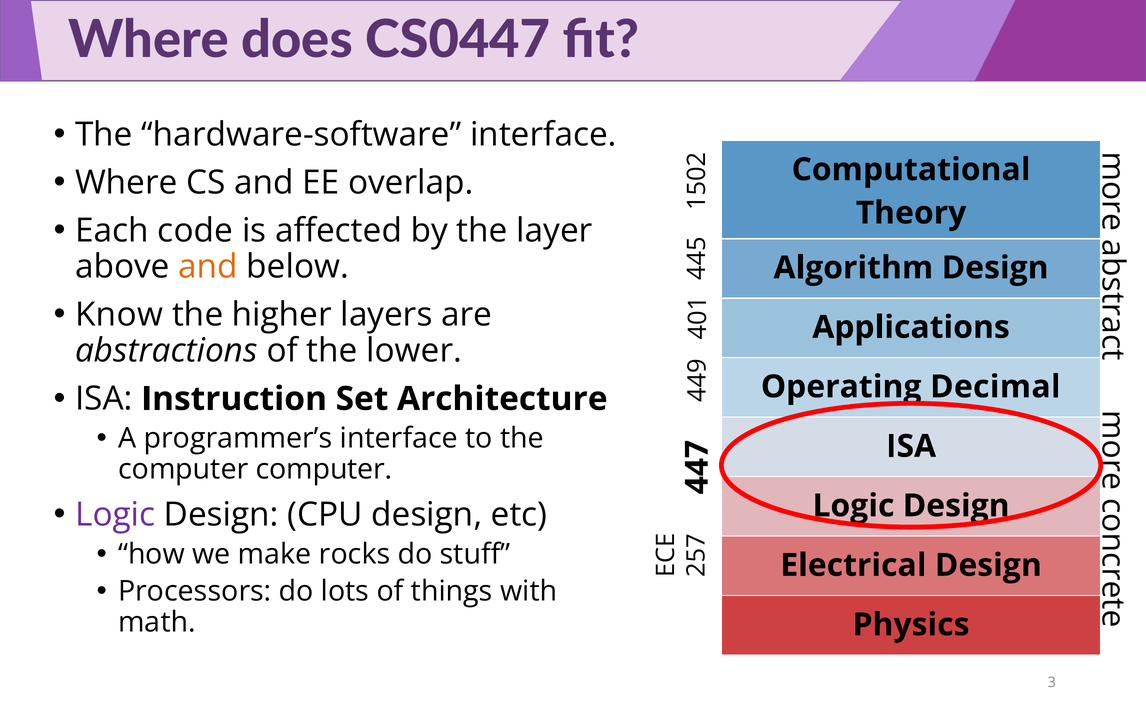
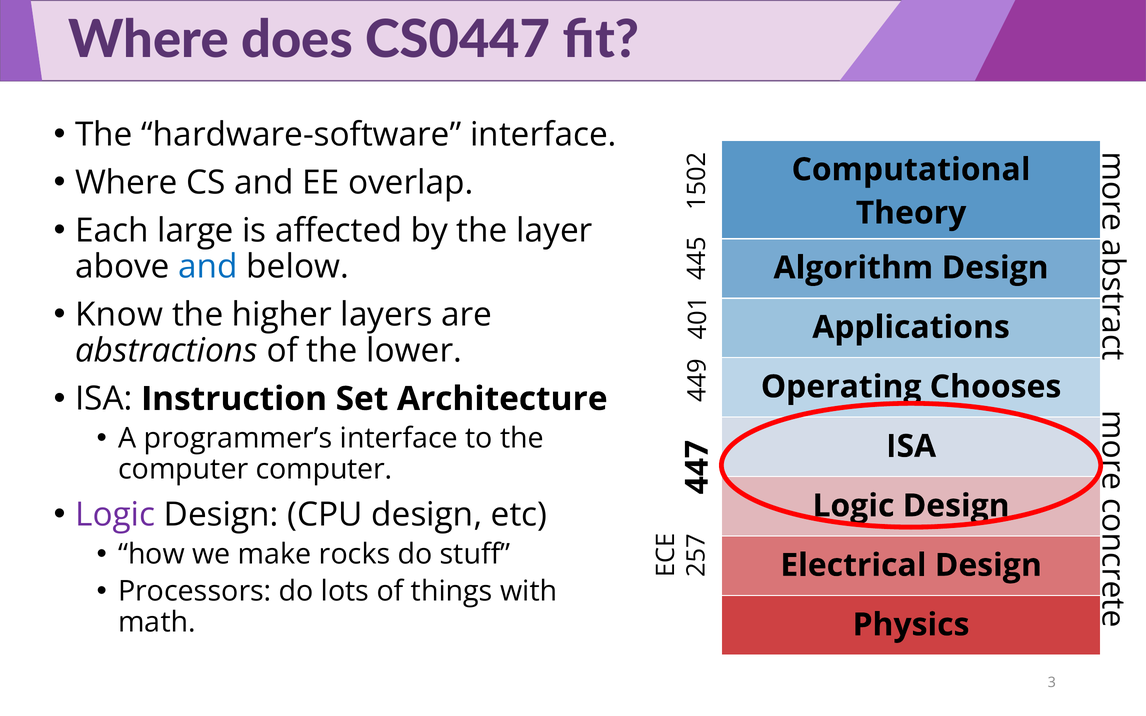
code: code -> large (196, 231)
and colour: orange -> blue (208, 267)
Decimal: Decimal -> Chooses (995, 387)
